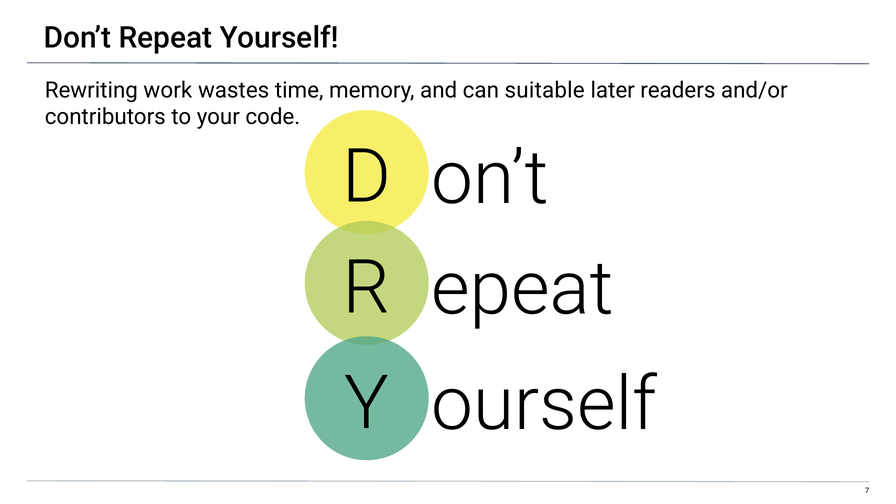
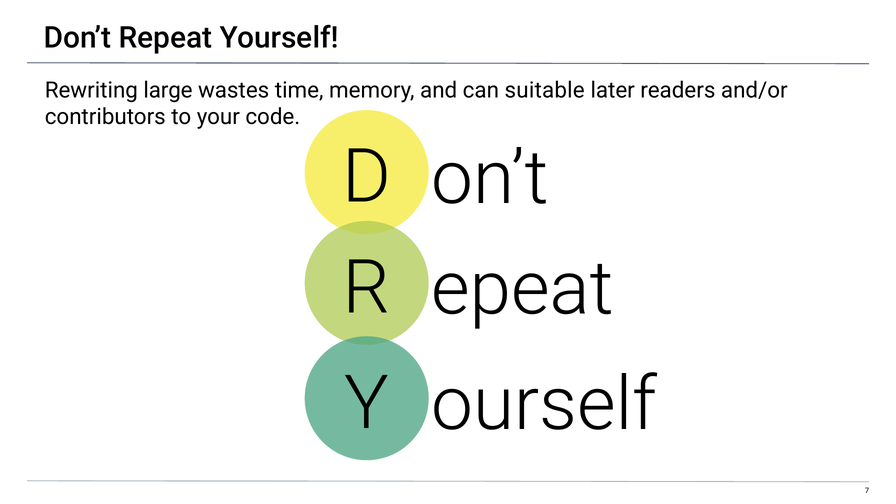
work: work -> large (168, 90)
